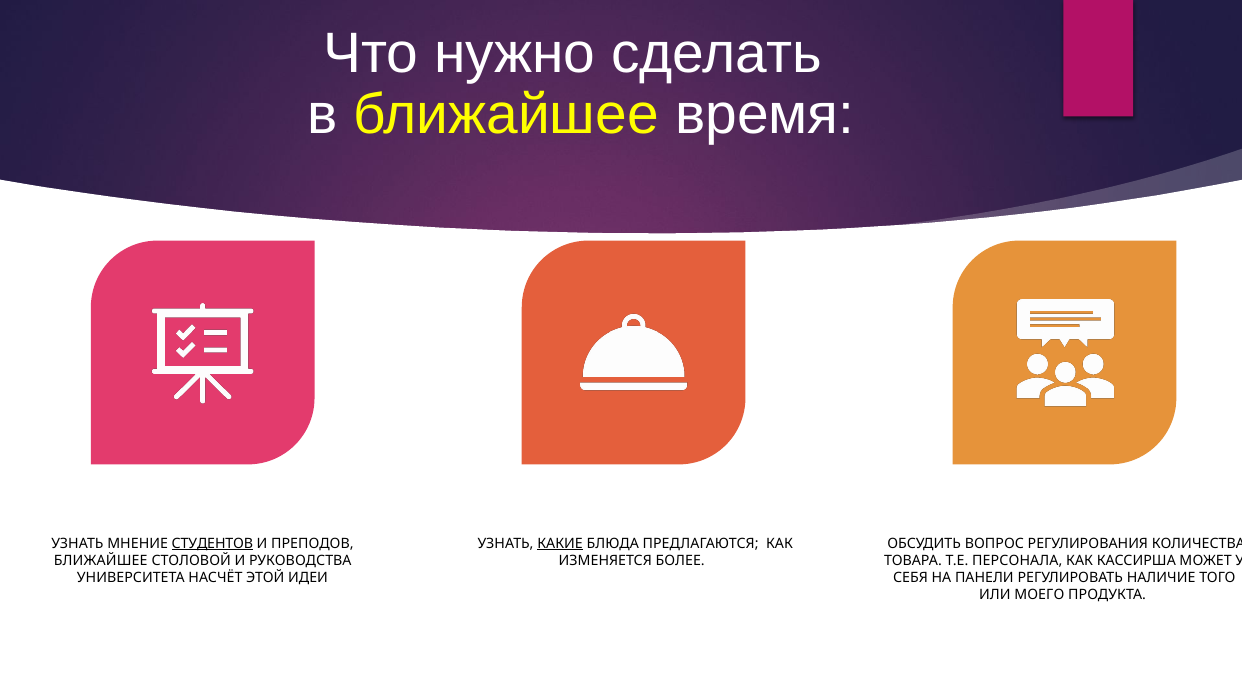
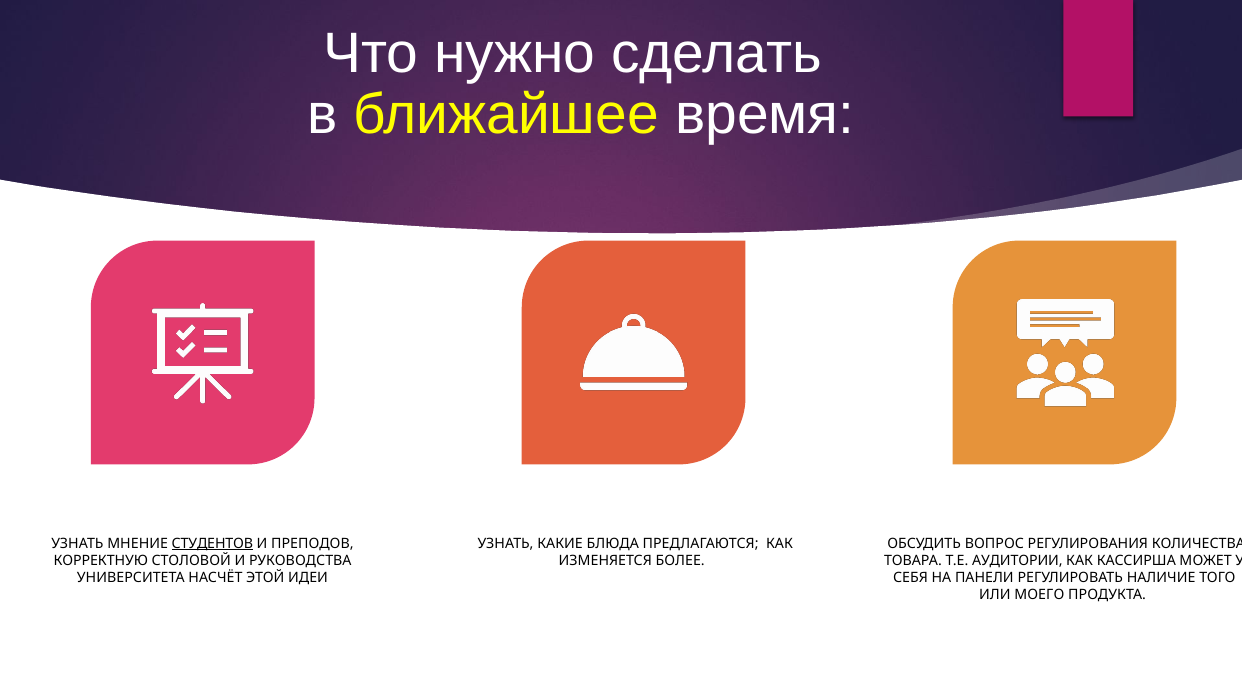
КАКИЕ underline: present -> none (560, 543)
БЛИЖАЙШЕЕ: БЛИЖАЙШЕЕ -> КОРРЕКТНУЮ (101, 561)
ПЕРСОНАЛА: ПЕРСОНАЛА -> АУДИТОРИИ (1017, 561)
